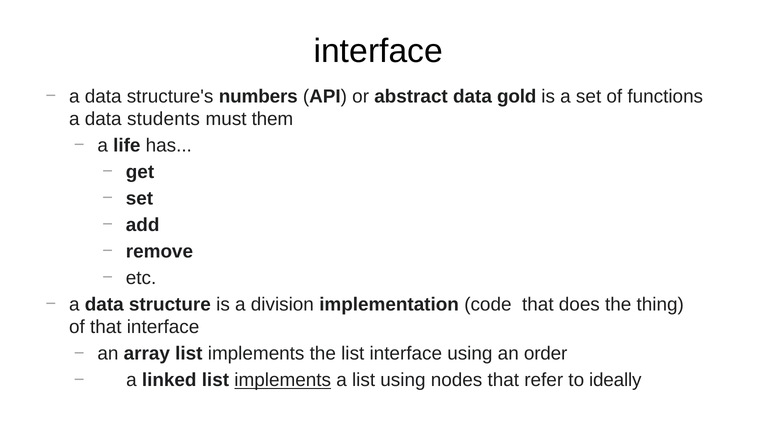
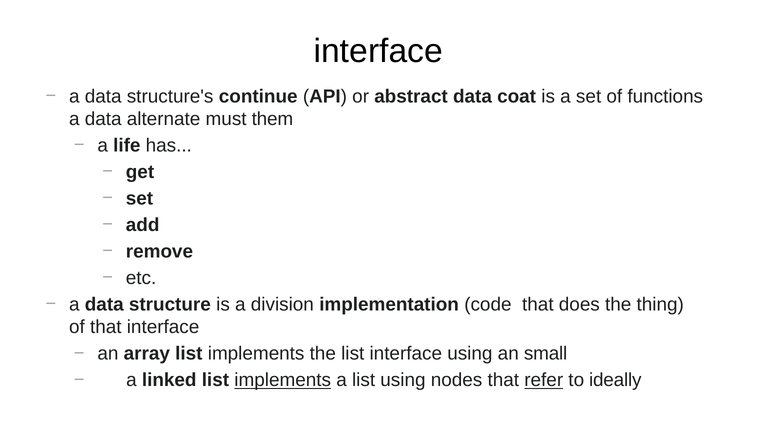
numbers: numbers -> continue (258, 96)
gold: gold -> coat (517, 96)
students: students -> alternate (164, 119)
order: order -> small (546, 354)
refer underline: none -> present (544, 380)
